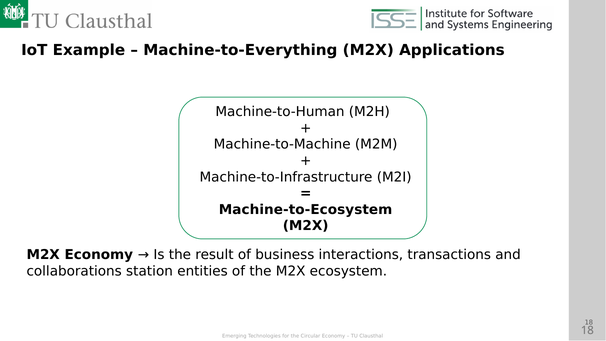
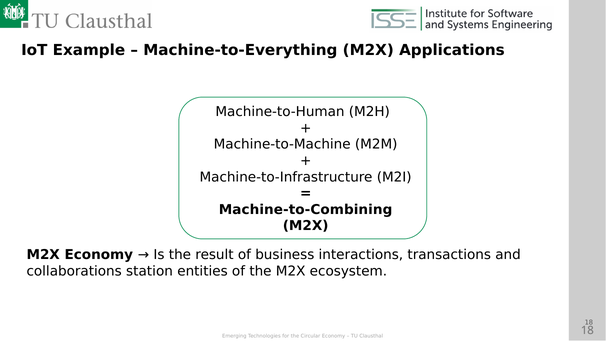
Machine-to-Ecosystem: Machine-to-Ecosystem -> Machine-to-Combining (306, 210)
